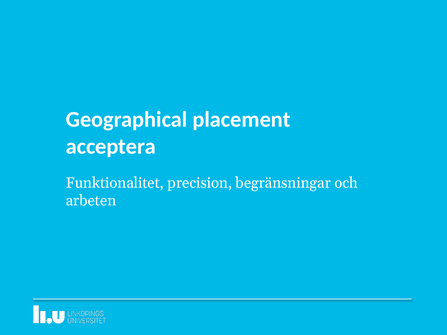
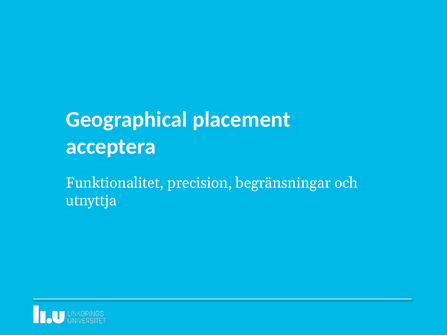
arbeten: arbeten -> utnyttja (91, 201)
